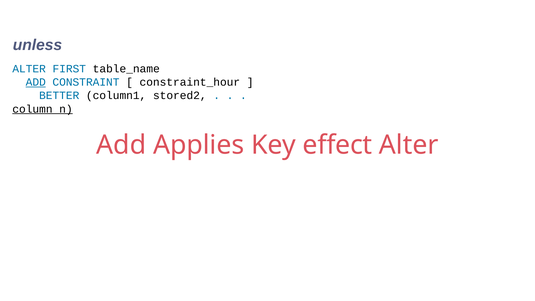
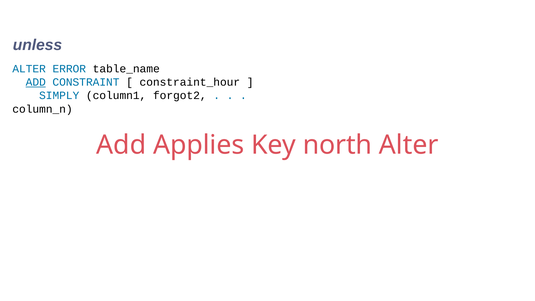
FIRST: FIRST -> ERROR (69, 69)
BETTER: BETTER -> SIMPLY (59, 96)
stored2: stored2 -> forgot2 (180, 96)
column_n underline: present -> none (42, 109)
effect: effect -> north (337, 145)
